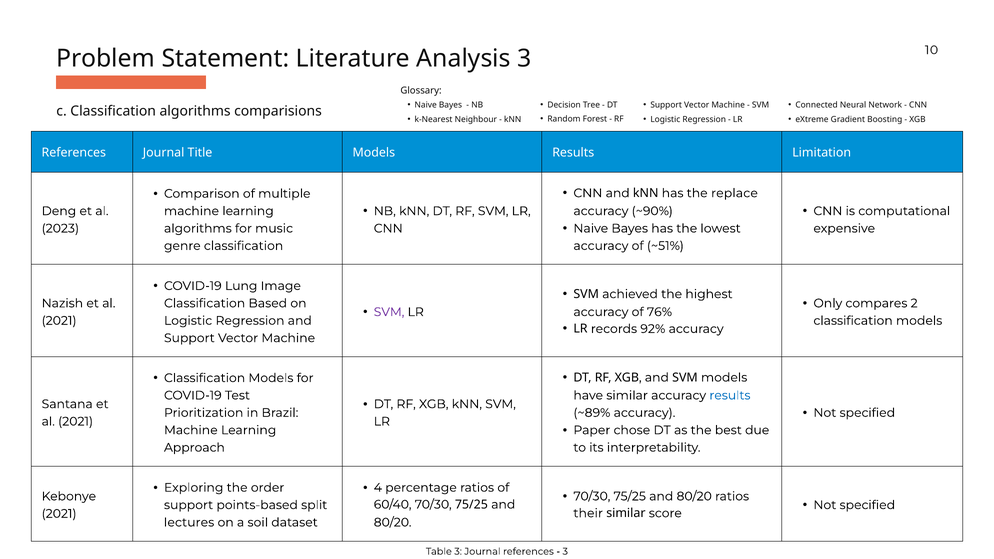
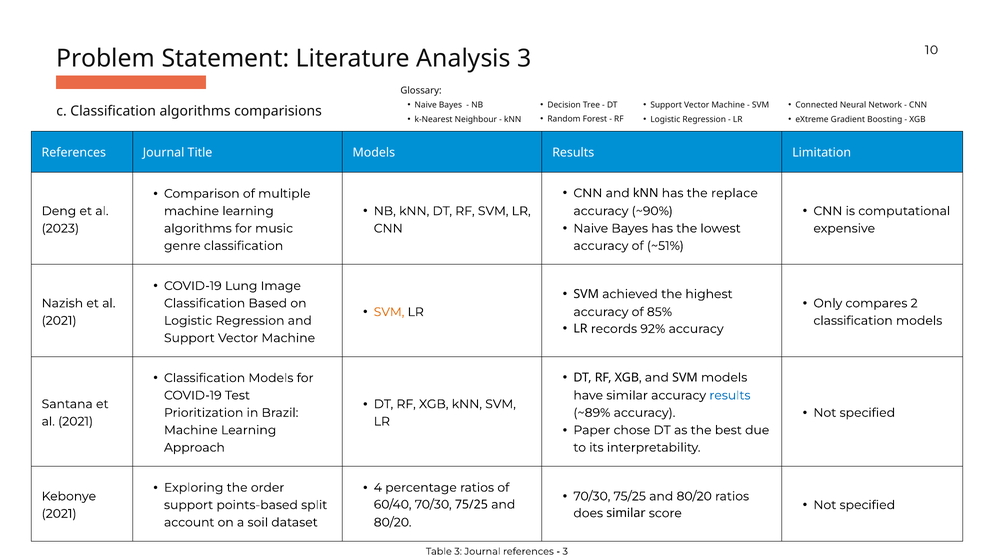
SVM colour: purple -> orange (389, 312)
76%: 76% -> 85% (659, 312)
their: their -> does (588, 513)
lectures: lectures -> account (189, 523)
